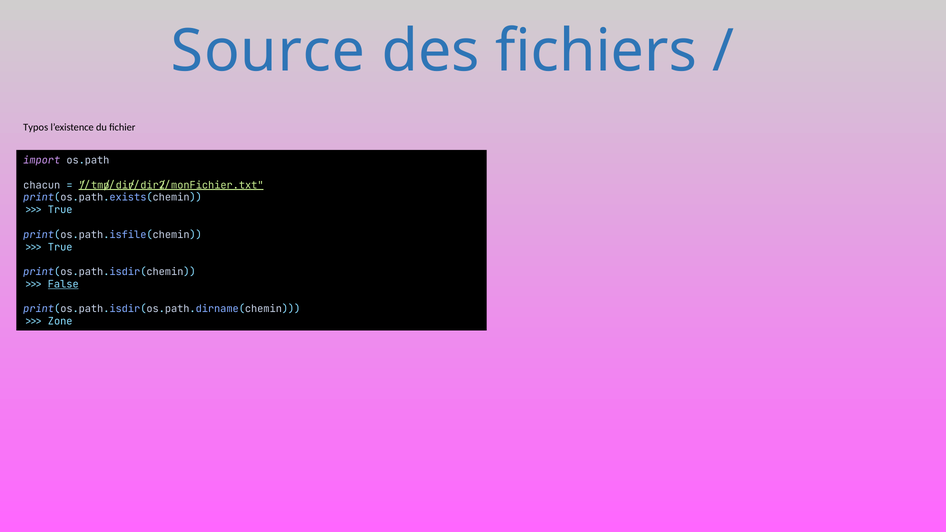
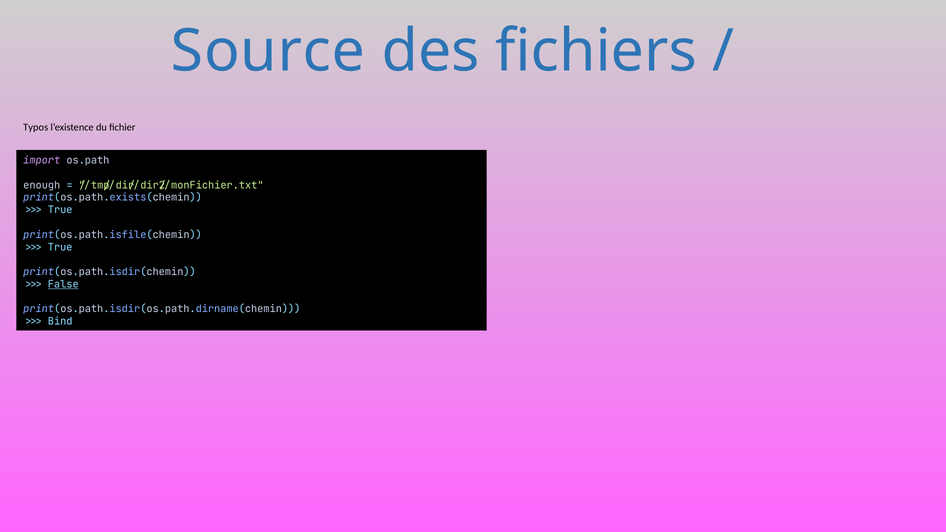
chacun: chacun -> enough (42, 185)
/tmp/dir/dir2/monFichier.txt underline: present -> none (171, 185)
Zone: Zone -> Bind (60, 322)
